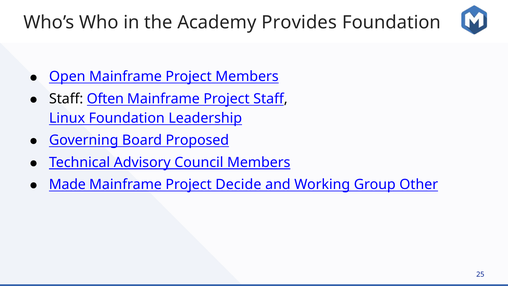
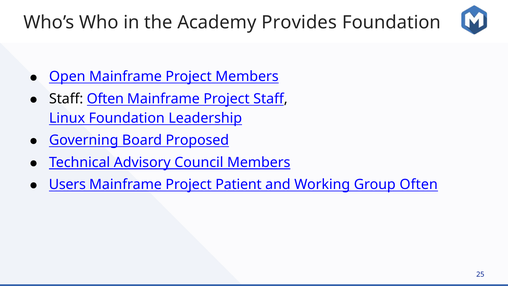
Made: Made -> Users (67, 184)
Decide: Decide -> Patient (239, 184)
Group Other: Other -> Often (419, 184)
